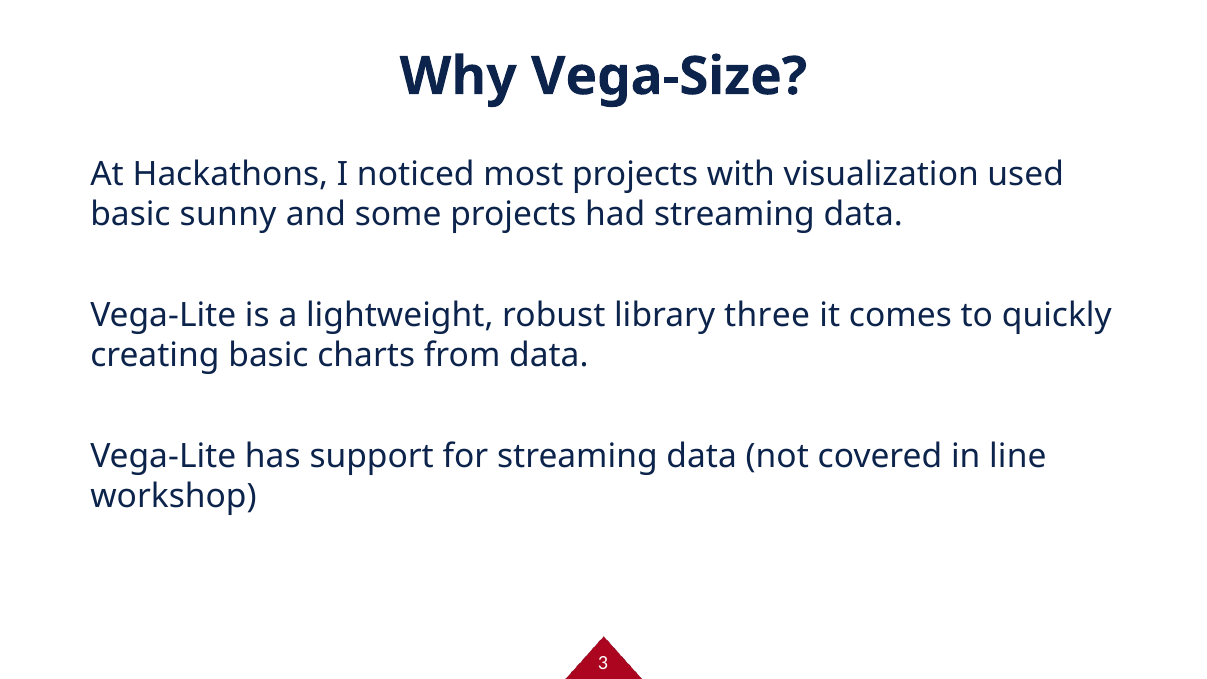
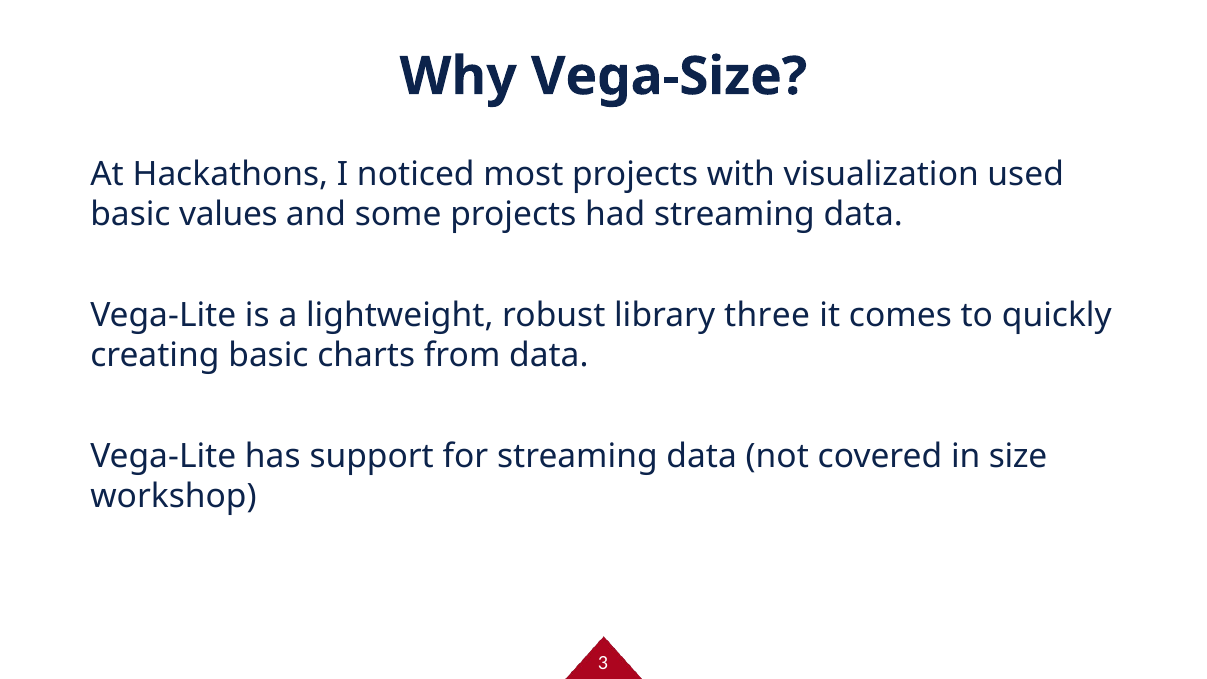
sunny: sunny -> values (228, 214)
line: line -> size (1018, 456)
